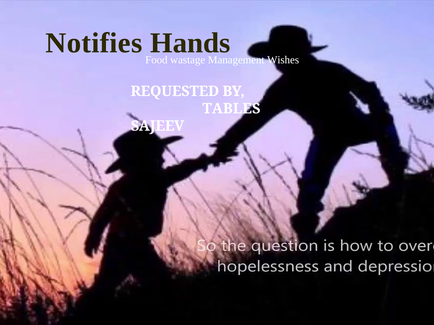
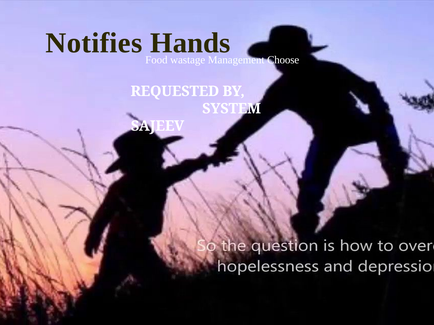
Wishes: Wishes -> Choose (283, 60)
TABLES: TABLES -> SYSTEM (232, 109)
